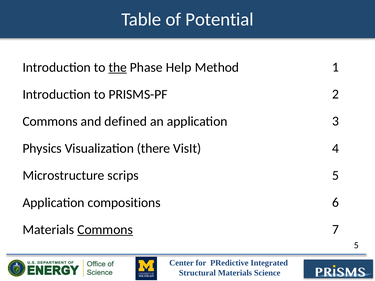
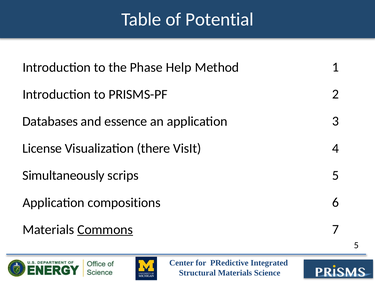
the underline: present -> none (118, 67)
Commons: Commons -> Databases (50, 122)
defined: defined -> essence (126, 122)
Physics: Physics -> License (42, 149)
Microstructure: Microstructure -> Simultaneously (64, 176)
